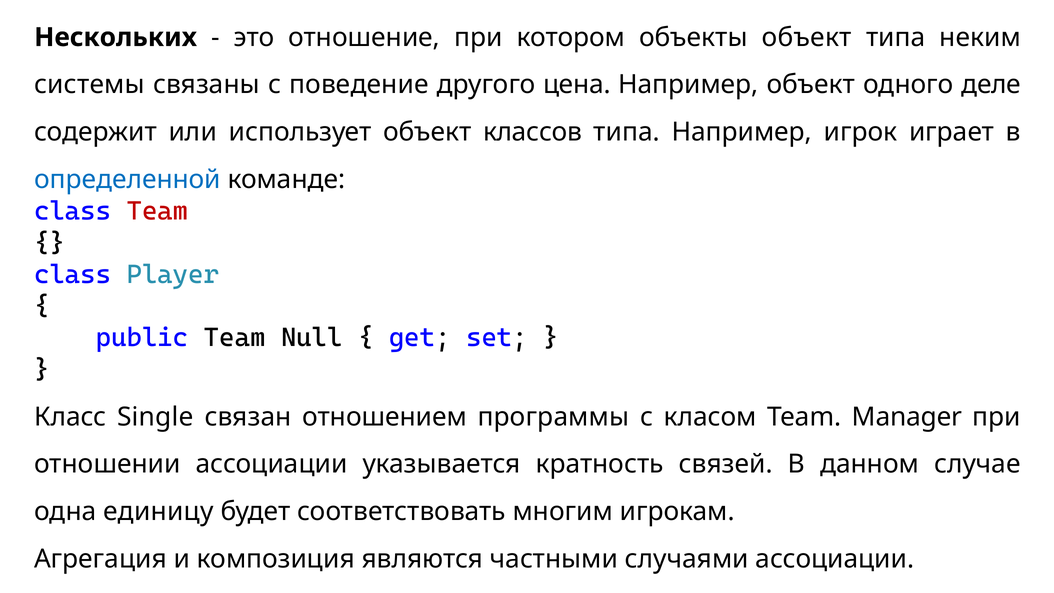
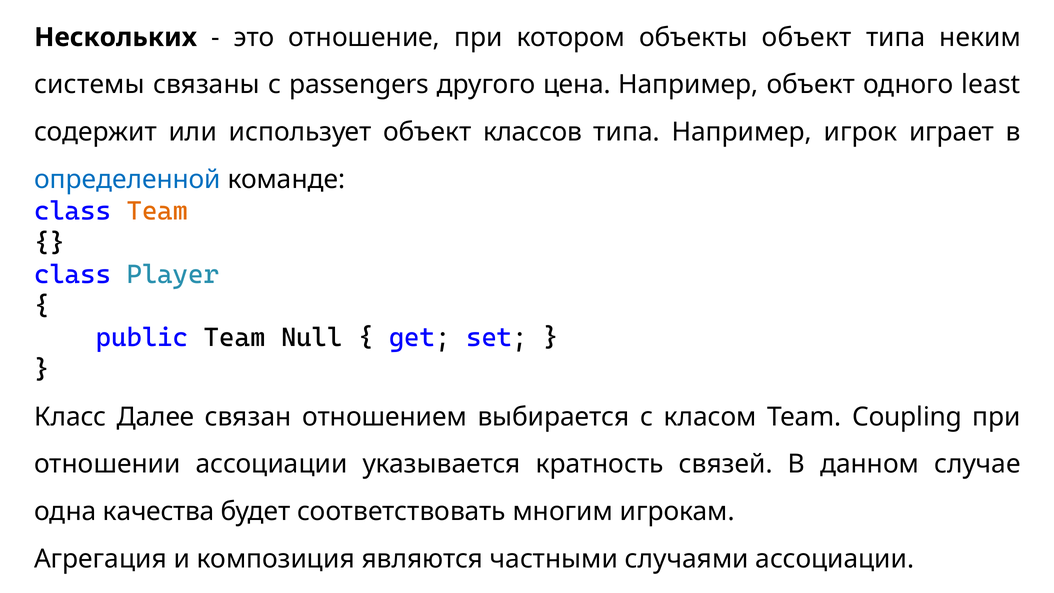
поведение: поведение -> passengers (359, 85)
деле: деле -> least (991, 85)
Team colour: red -> orange (157, 211)
Single: Single -> Далее (156, 417)
программы: программы -> выбирается (554, 417)
Manager: Manager -> Coupling (907, 417)
единицу: единицу -> качества (159, 512)
